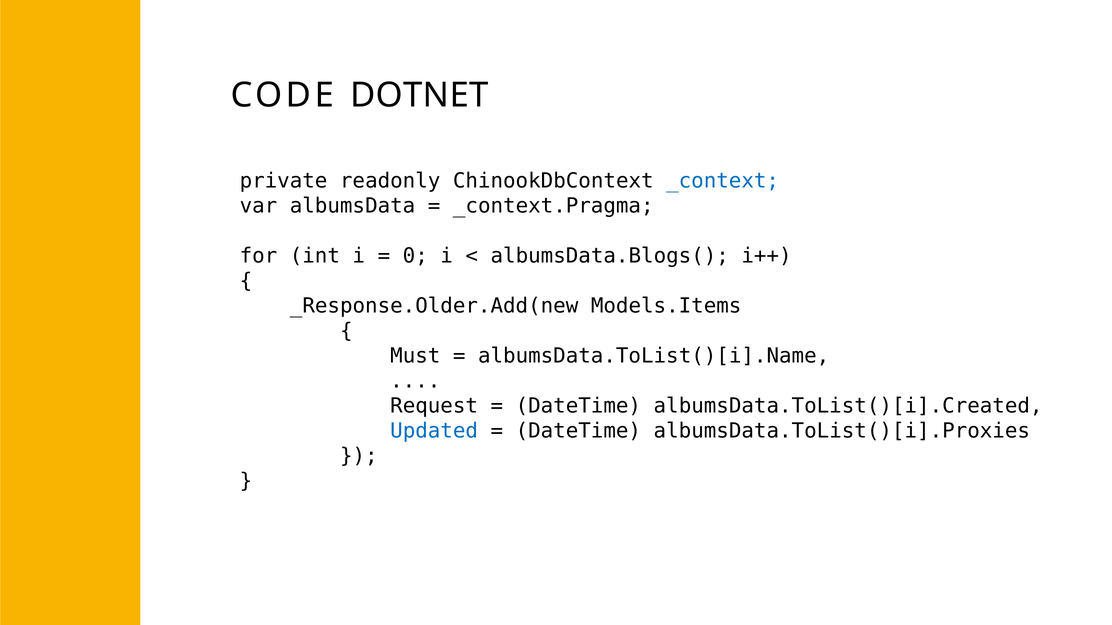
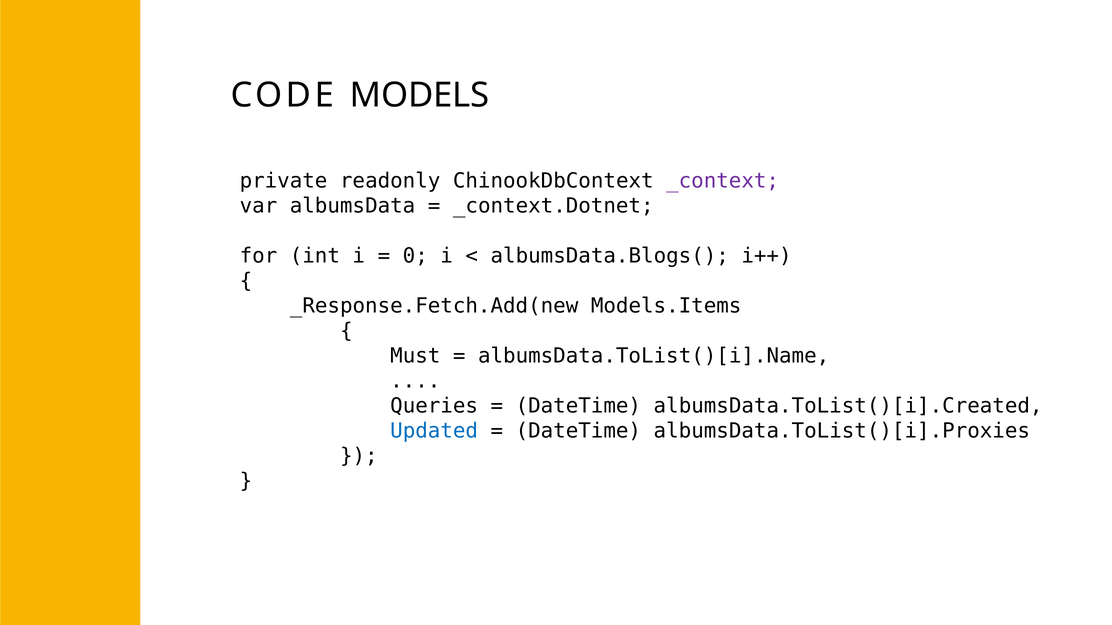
DOTNET: DOTNET -> MODELS (420, 95)
_context colour: blue -> purple (723, 181)
_context.Pragma: _context.Pragma -> _context.Dotnet (553, 206)
_Response.Older.Add(new: _Response.Older.Add(new -> _Response.Fetch.Add(new (434, 306)
Request: Request -> Queries (434, 406)
